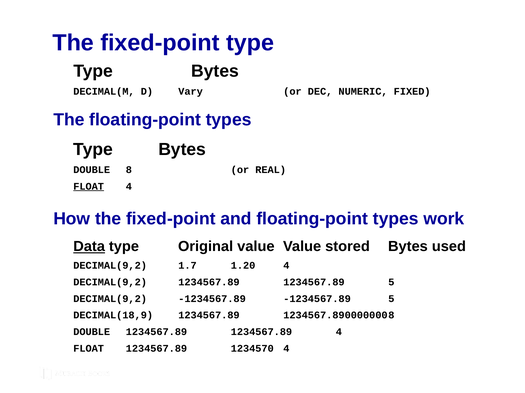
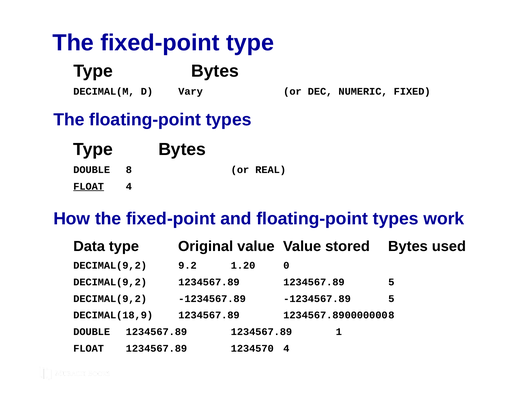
Data underline: present -> none (89, 247)
1.7: 1.7 -> 9.2 (188, 266)
1.20 4: 4 -> 0 (286, 266)
1234567.89 4: 4 -> 1 (339, 332)
